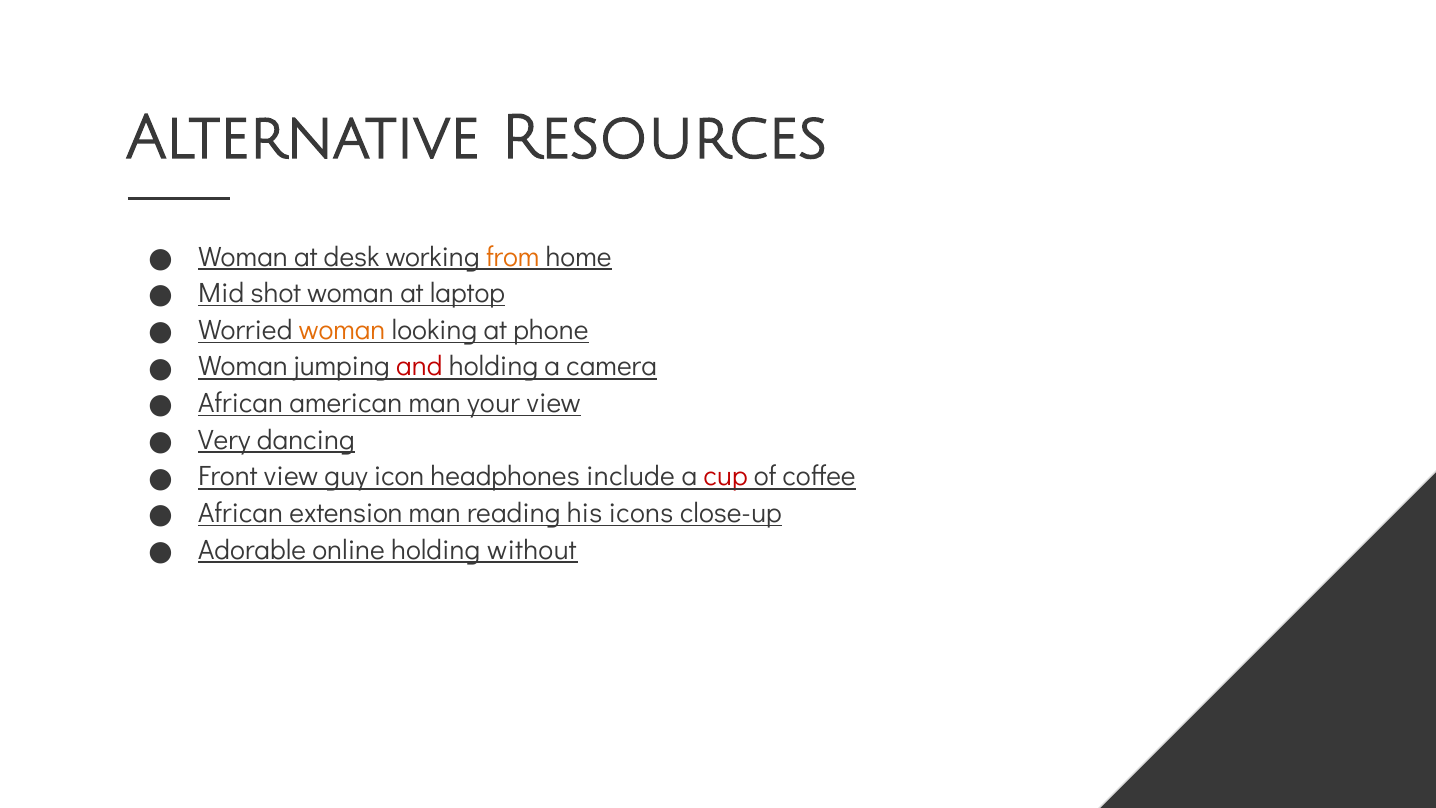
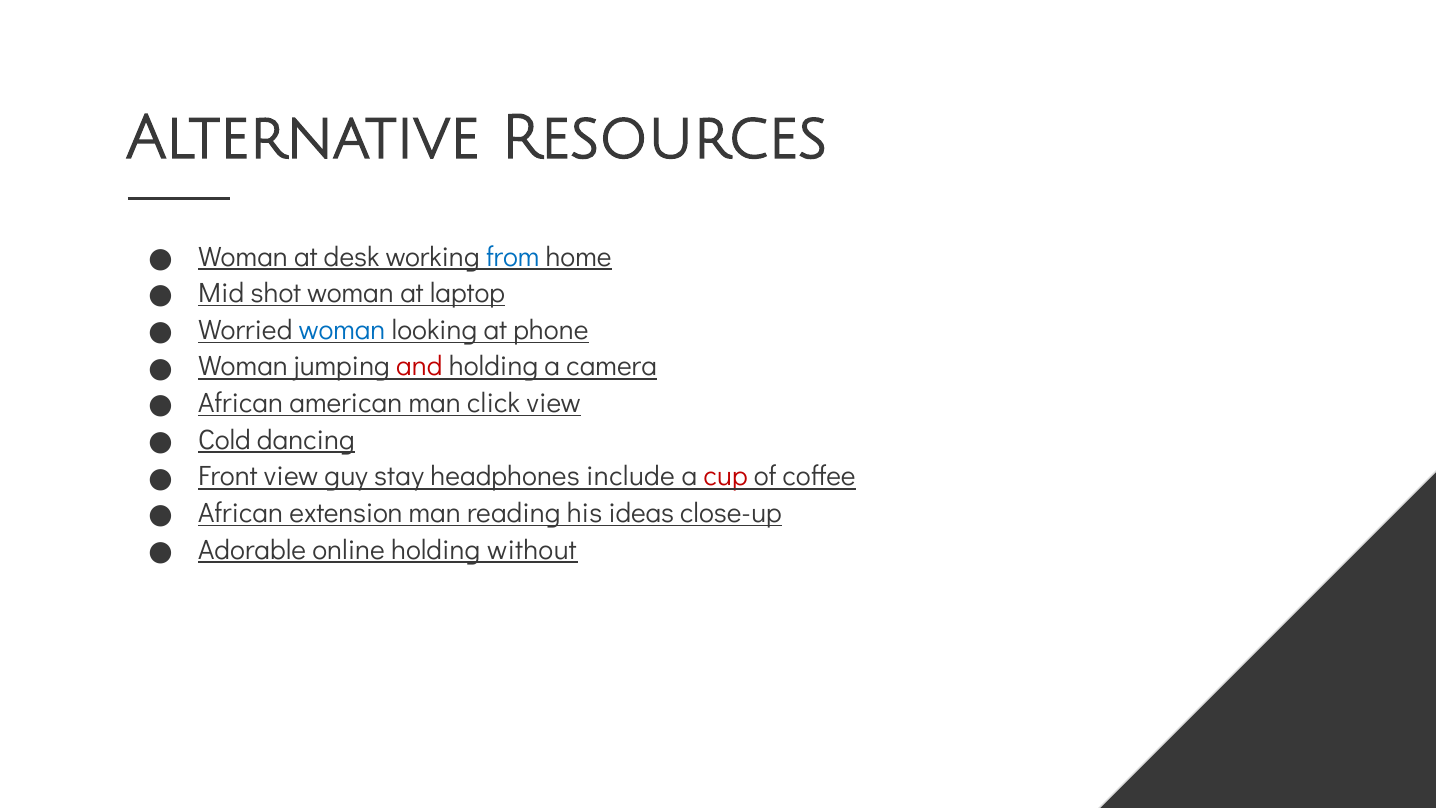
from colour: orange -> blue (513, 257)
woman colour: orange -> blue (342, 330)
your: your -> click (494, 403)
Very: Very -> Cold (224, 440)
icon: icon -> stay (399, 477)
icons: icons -> ideas (641, 513)
